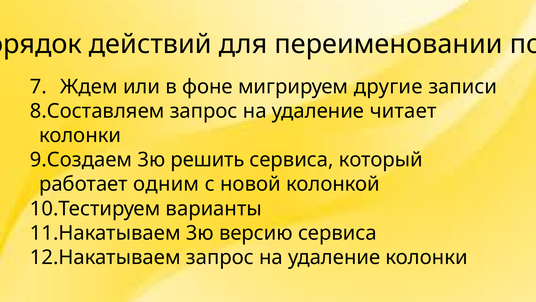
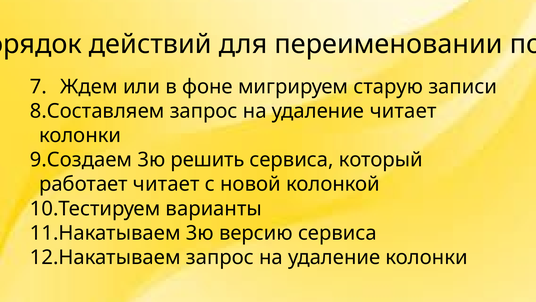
другие: другие -> старую (388, 87)
работает одним: одним -> читает (166, 184)
